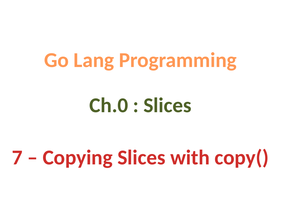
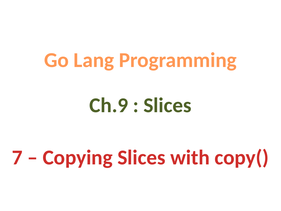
Ch.0: Ch.0 -> Ch.9 (109, 105)
